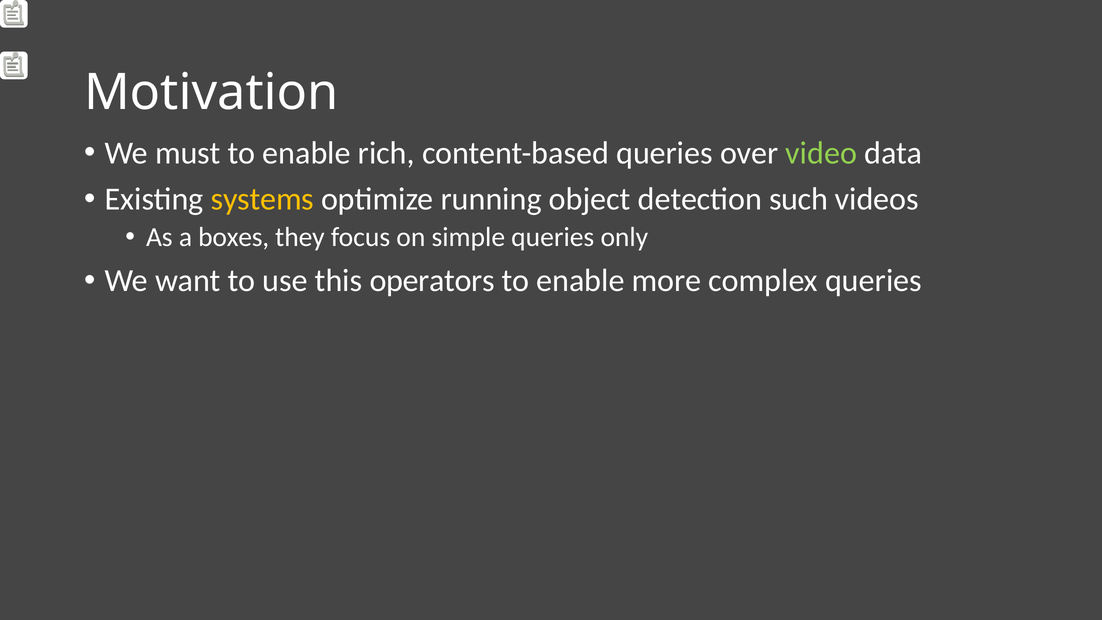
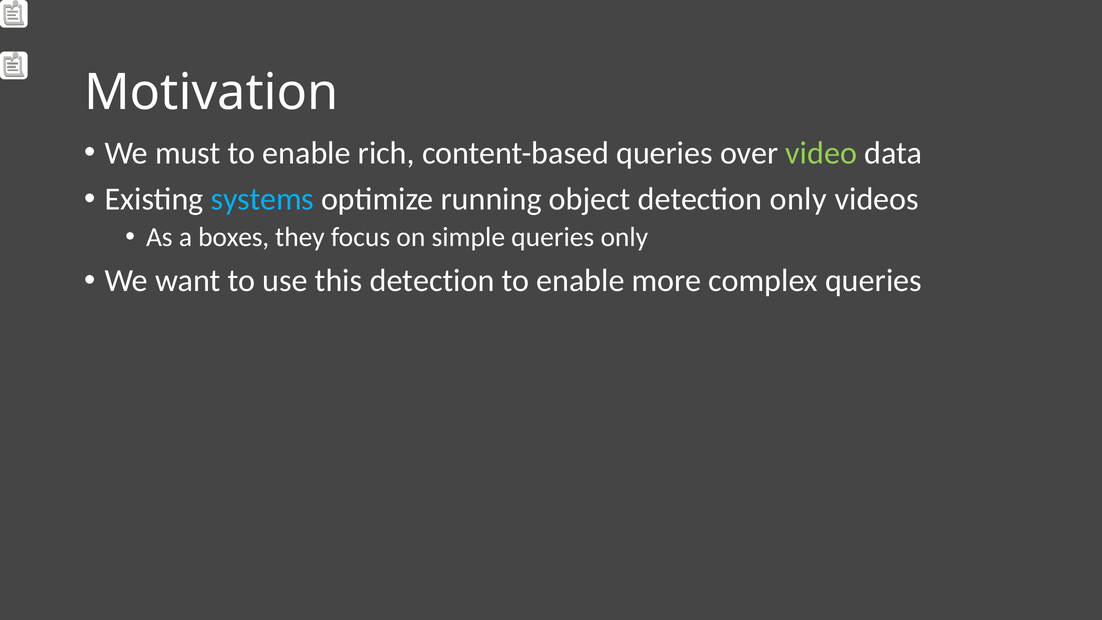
systems colour: yellow -> light blue (262, 199)
detection such: such -> only (798, 199)
this operators: operators -> detection (432, 281)
